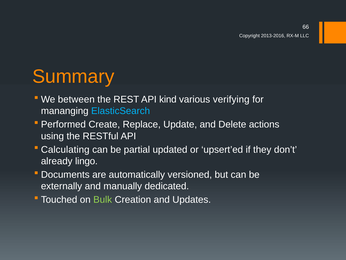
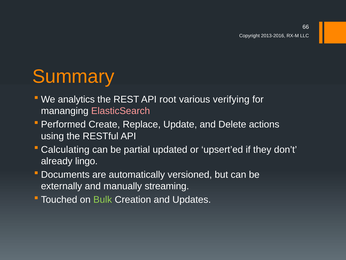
between: between -> analytics (76, 99)
kind: kind -> root (168, 99)
ElasticSearch colour: light blue -> pink (121, 111)
dedicated: dedicated -> streaming (167, 186)
